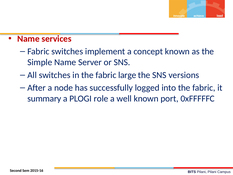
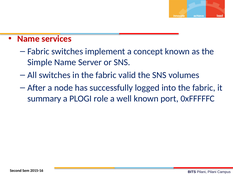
large: large -> valid (127, 75)
versions: versions -> volumes (184, 75)
